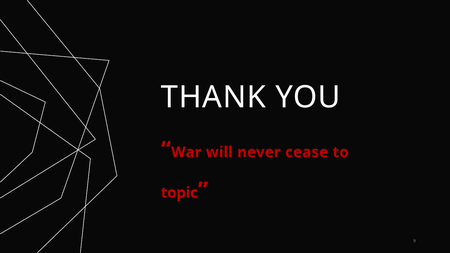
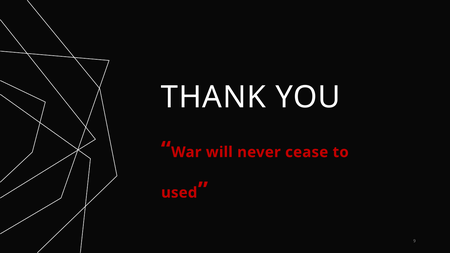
topic: topic -> used (179, 193)
